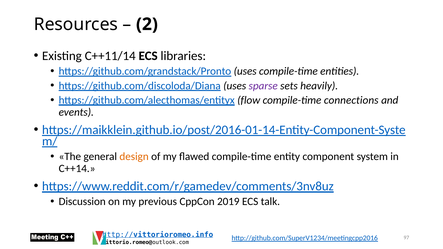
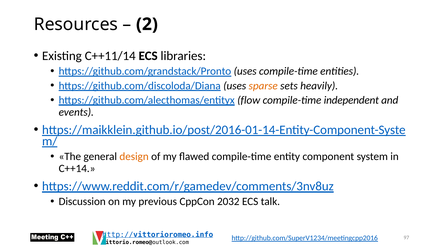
sparse colour: purple -> orange (263, 86)
connections: connections -> independent (351, 100)
2019: 2019 -> 2032 (228, 202)
